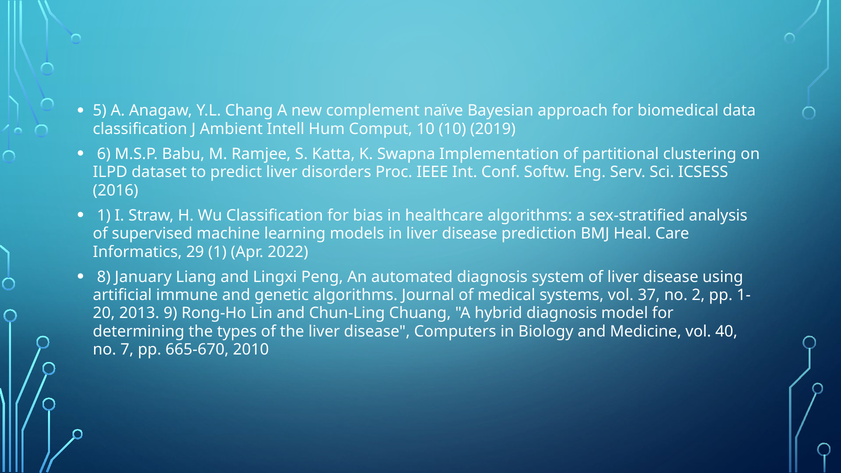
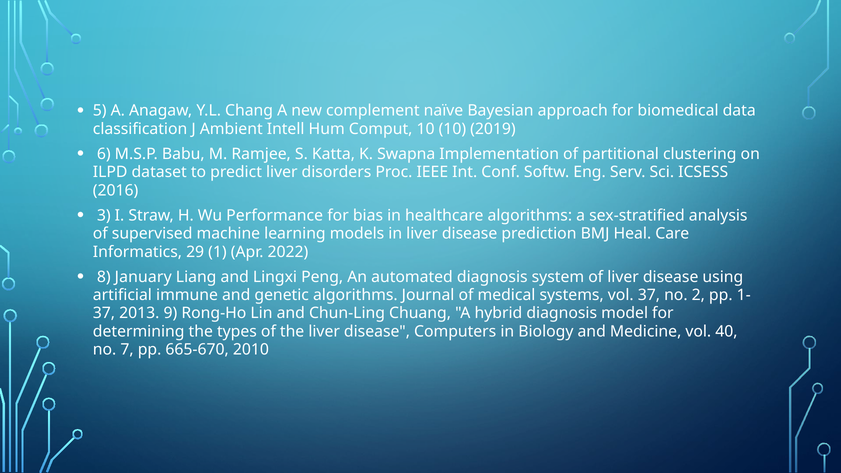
1: 1 -> 3 (104, 216)
Wu Classification: Classification -> Performance (275, 216)
20: 20 -> 37 (104, 313)
